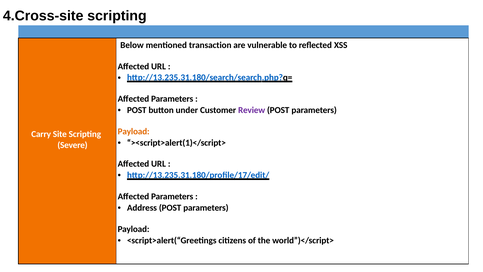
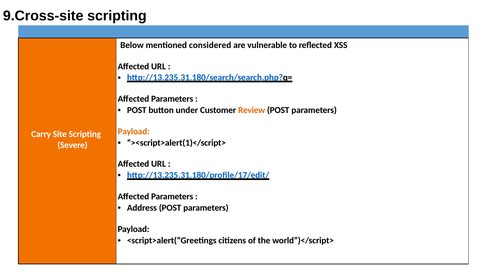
4.Cross-site: 4.Cross-site -> 9.Cross-site (43, 16)
transaction: transaction -> considered (210, 45)
Review colour: purple -> orange (252, 110)
